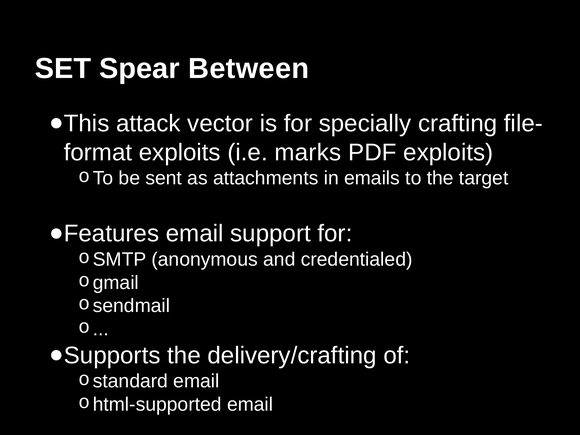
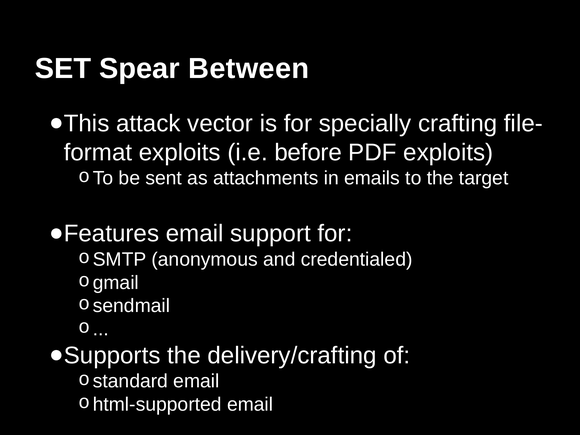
marks: marks -> before (308, 152)
